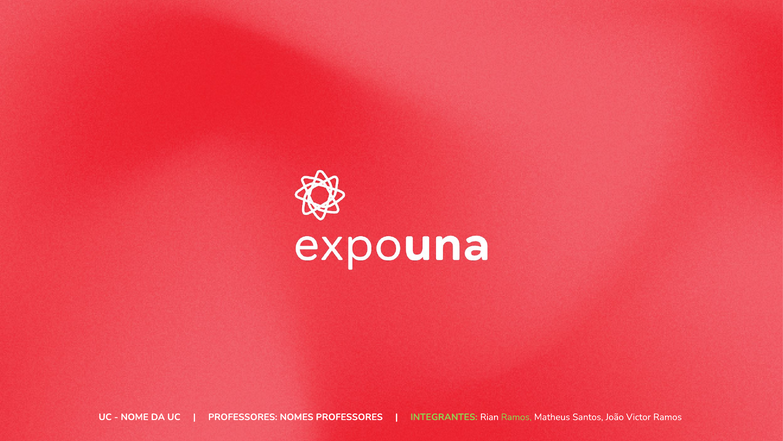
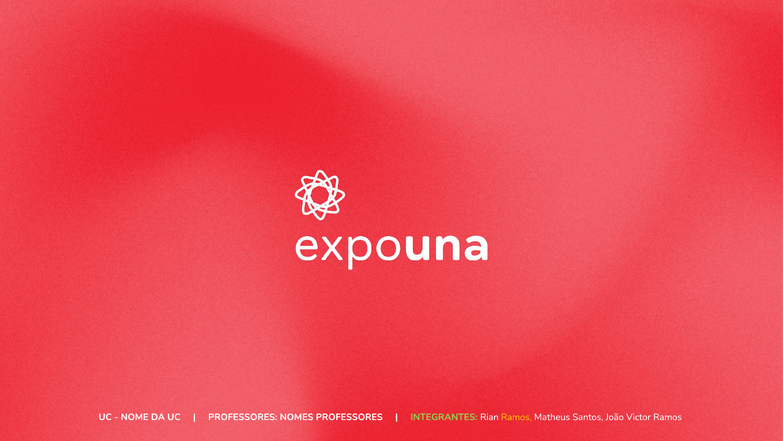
Ramos colour: light green -> yellow (516, 417)
